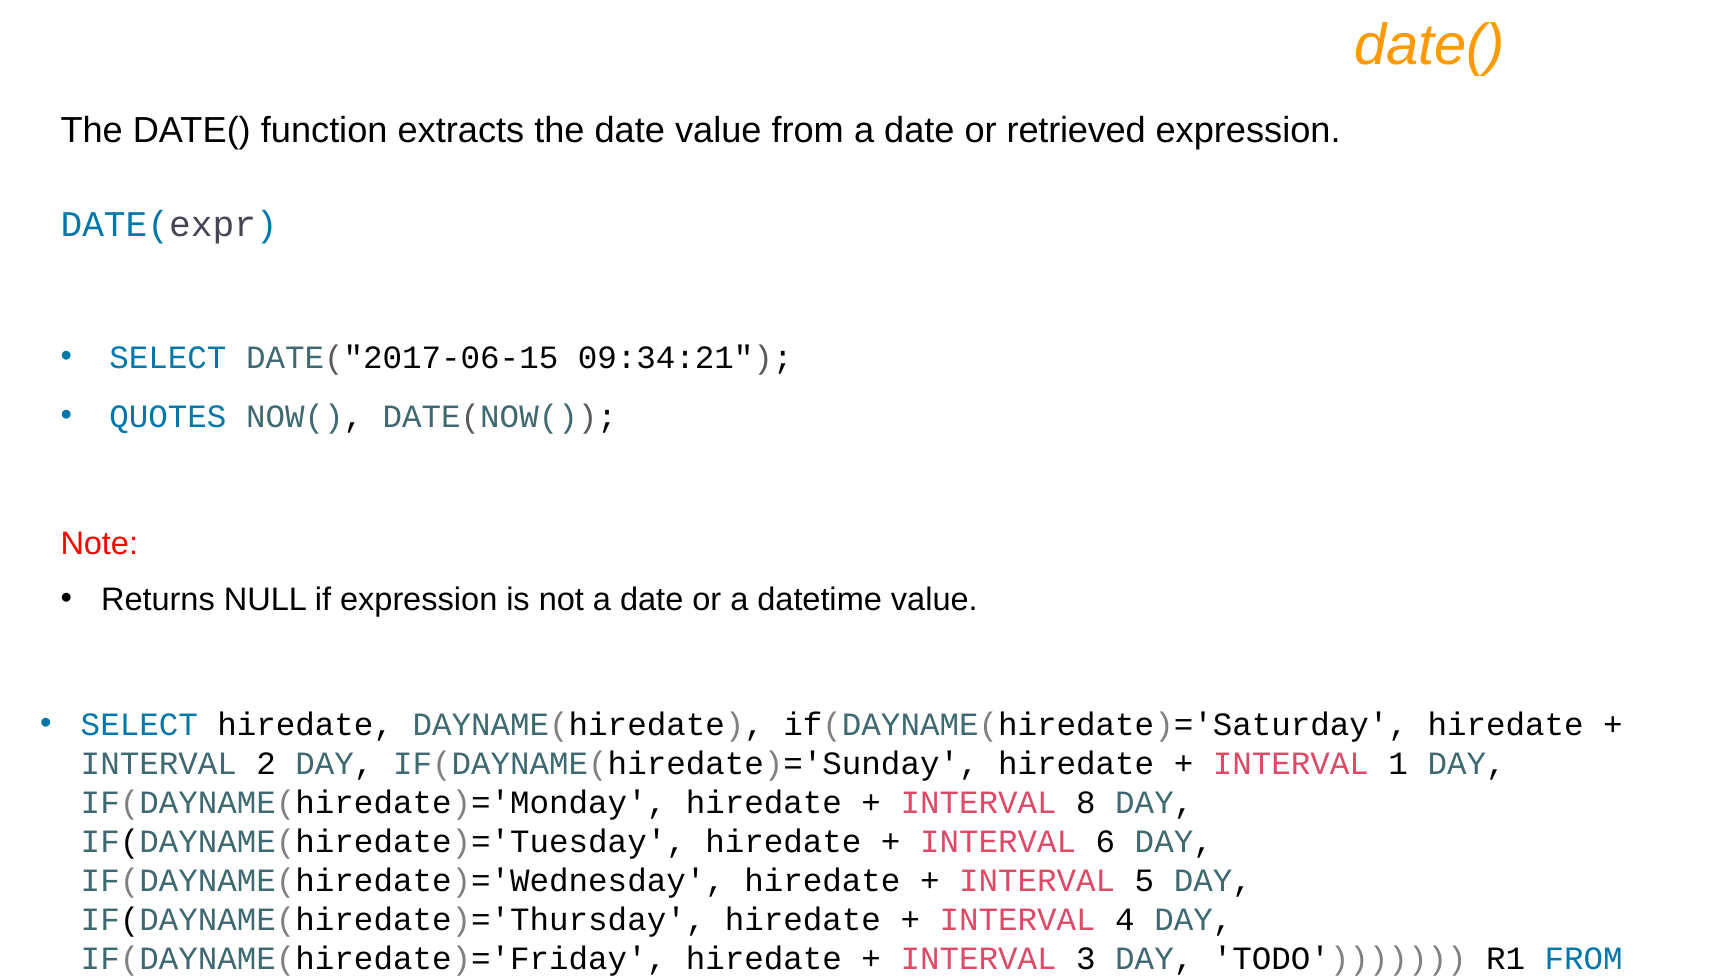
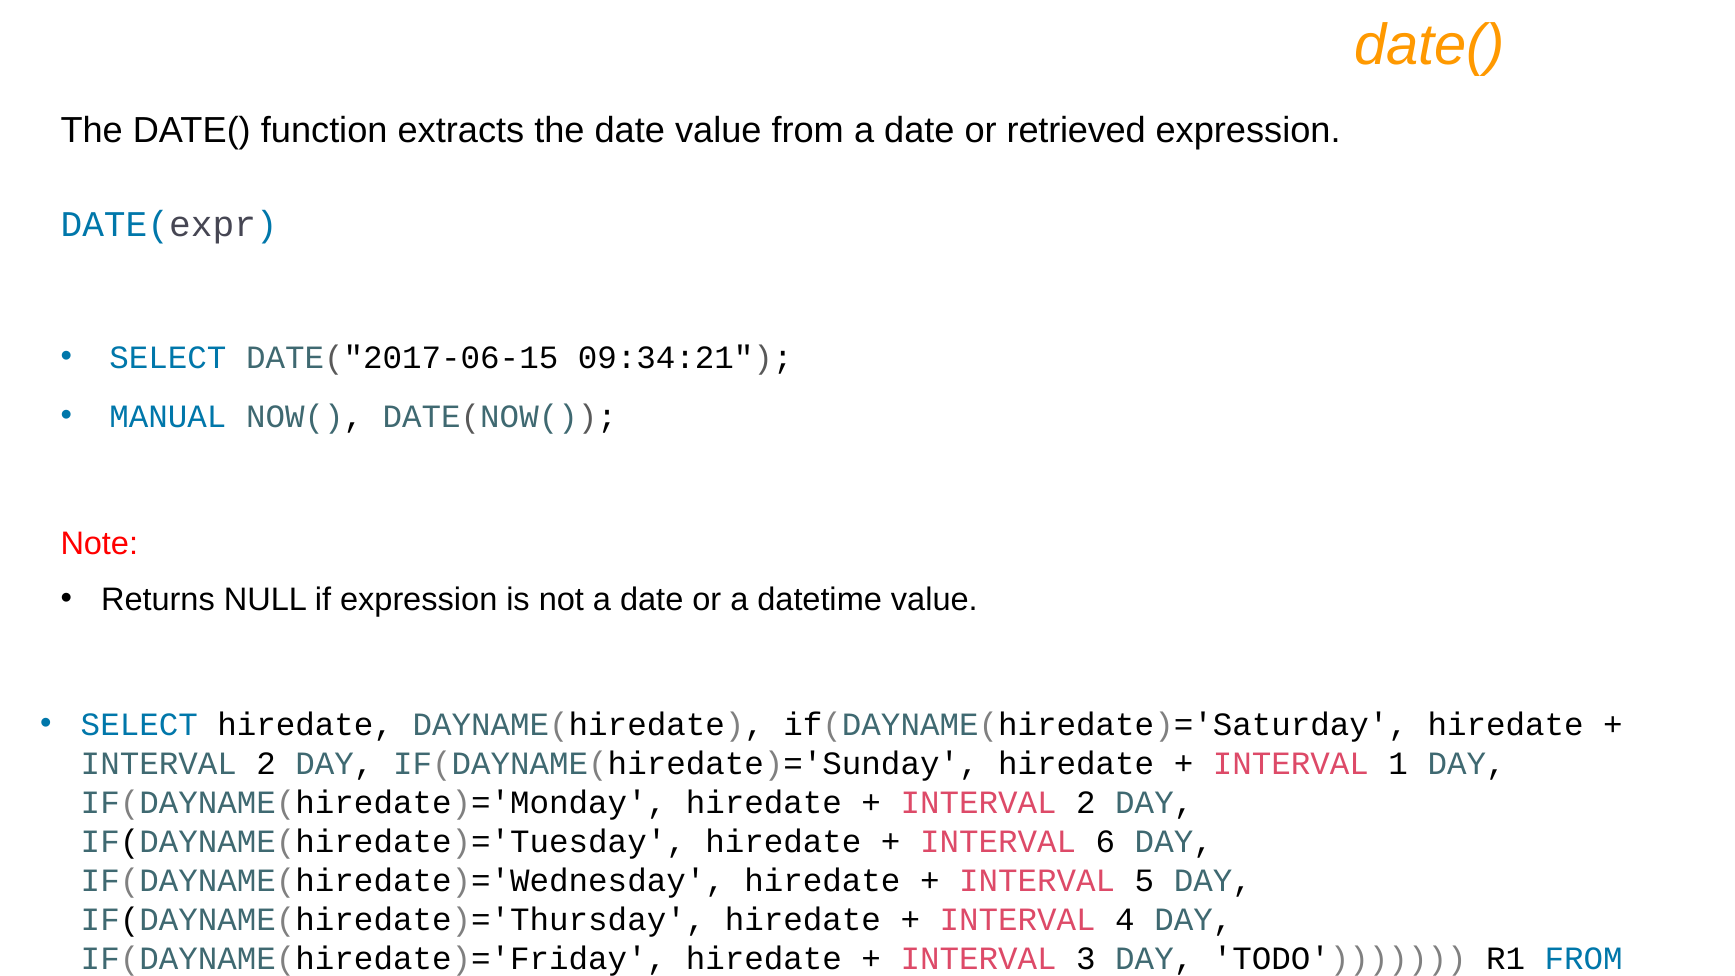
QUOTES: QUOTES -> MANUAL (168, 416)
8: 8 -> 2 (1086, 802)
